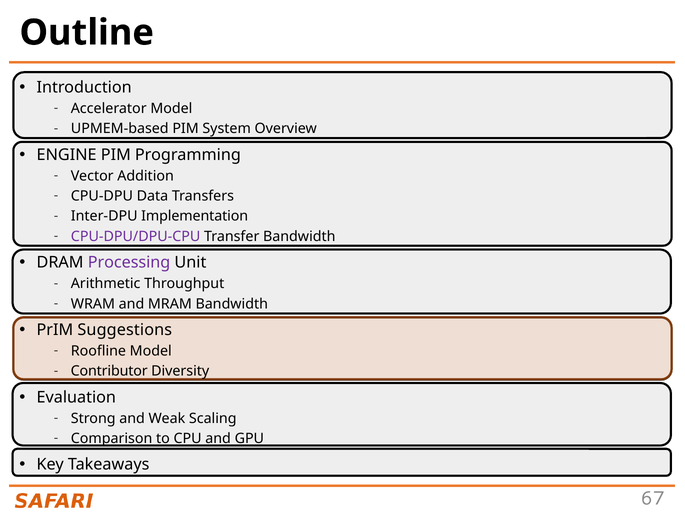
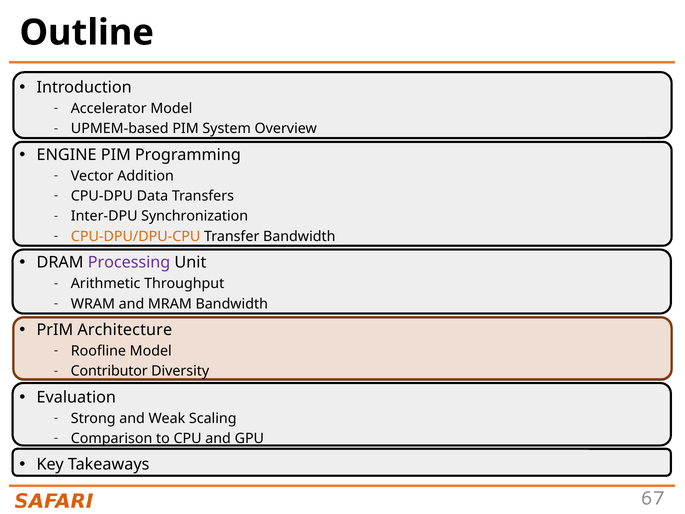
Implementation: Implementation -> Synchronization (195, 216)
CPU-DPU/DPU-CPU colour: purple -> orange (136, 236)
Suggestions: Suggestions -> Architecture (125, 330)
